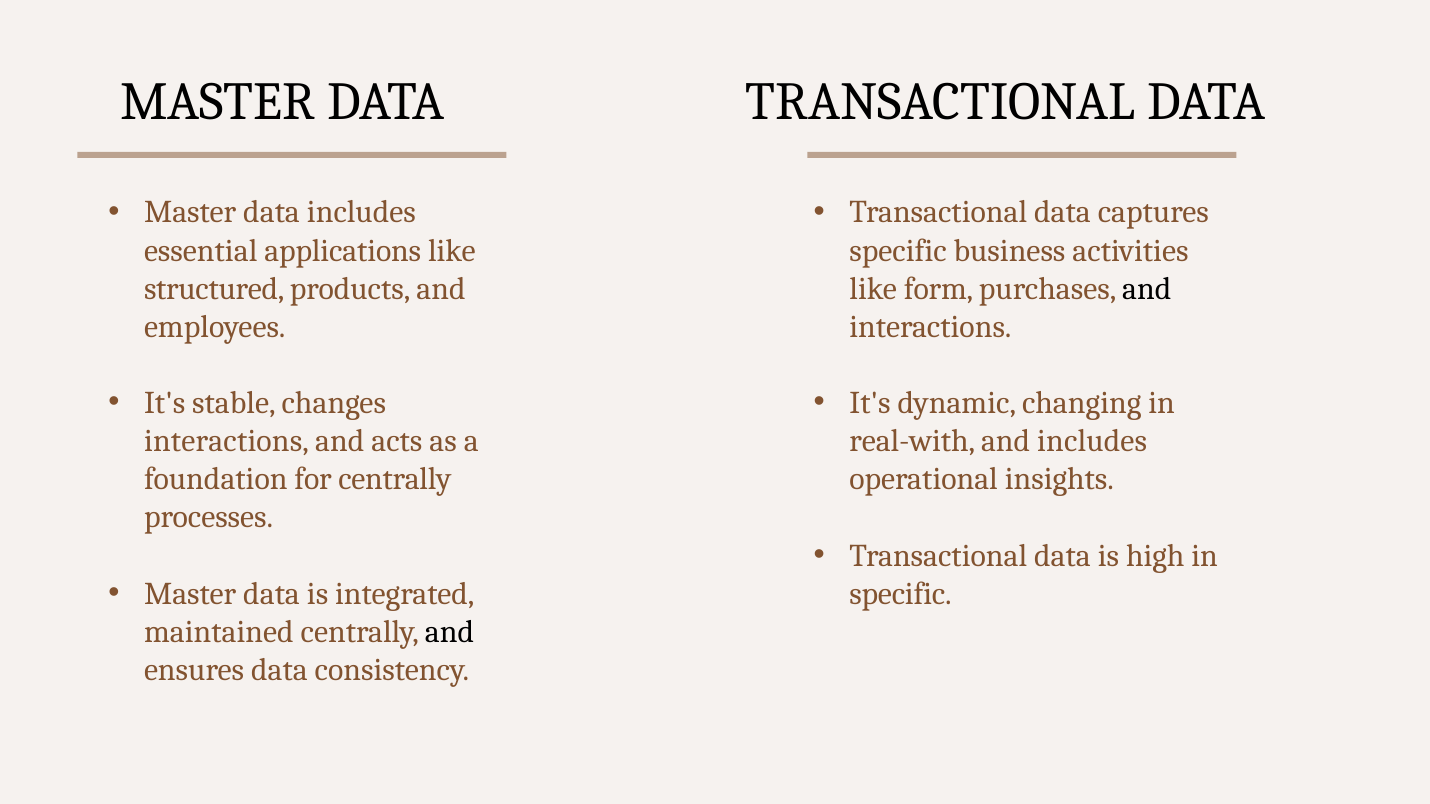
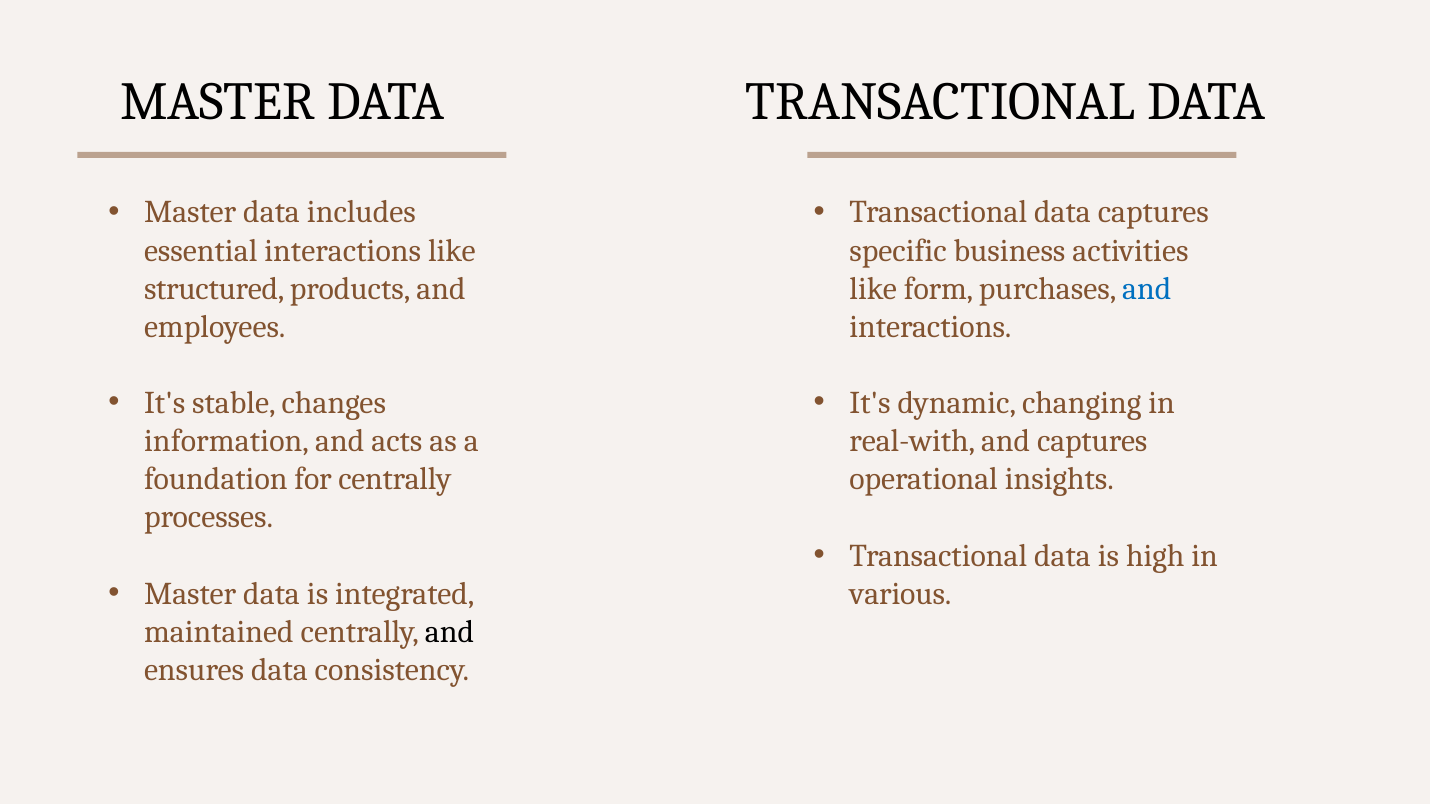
essential applications: applications -> interactions (343, 251)
and colour: black -> blue (1147, 289)
interactions: interactions -> information (227, 441)
and includes: includes -> captures (1092, 441)
specific: specific -> various (900, 594)
